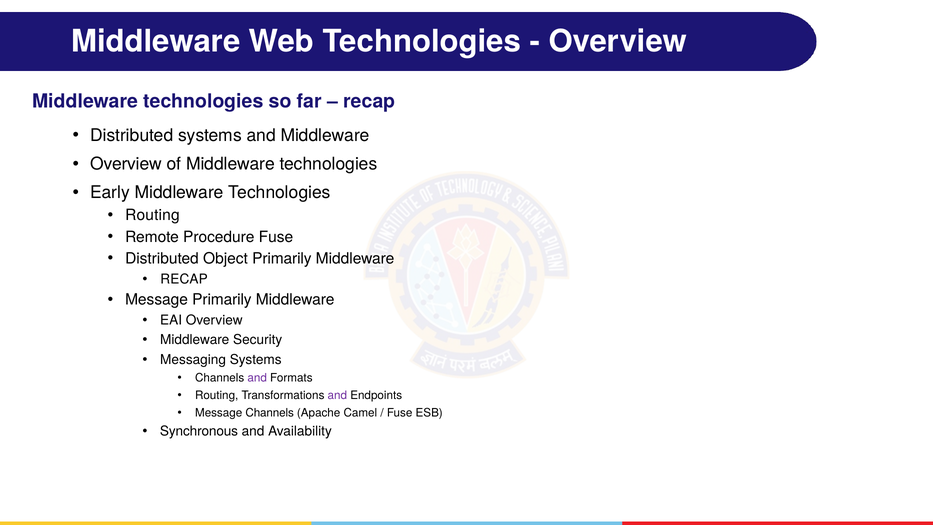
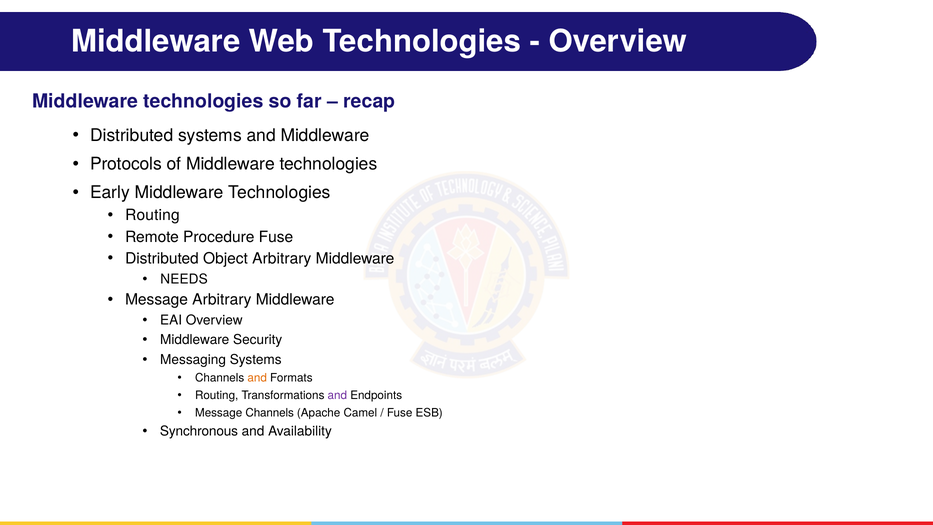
Overview: Overview -> Protocols (126, 164)
Object Primarily: Primarily -> Arbitrary (282, 258)
RECAP: RECAP -> NEEDS (184, 279)
Message Primarily: Primarily -> Arbitrary (222, 300)
and colour: purple -> orange (257, 378)
